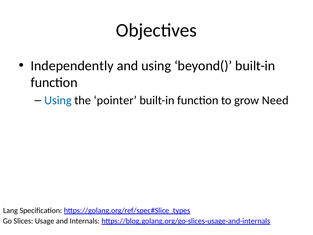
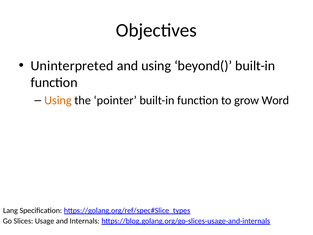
Independently: Independently -> Uninterpreted (72, 66)
Using colour: blue -> orange (58, 100)
Need: Need -> Word (275, 100)
